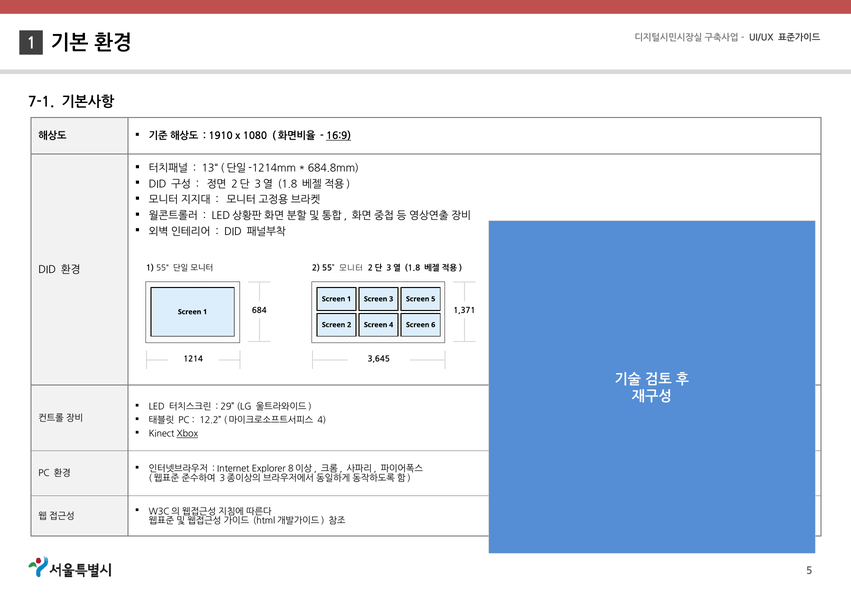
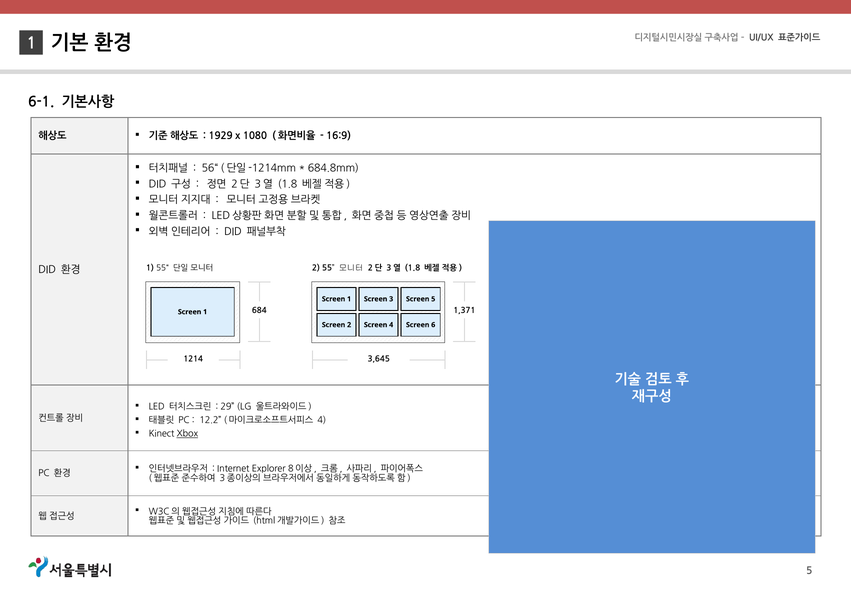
7-1: 7-1 -> 6-1 (41, 102)
1910: 1910 -> 1929 (221, 136)
16:9 underline: present -> none (339, 136)
13“: 13“ -> 56“ (210, 168)
